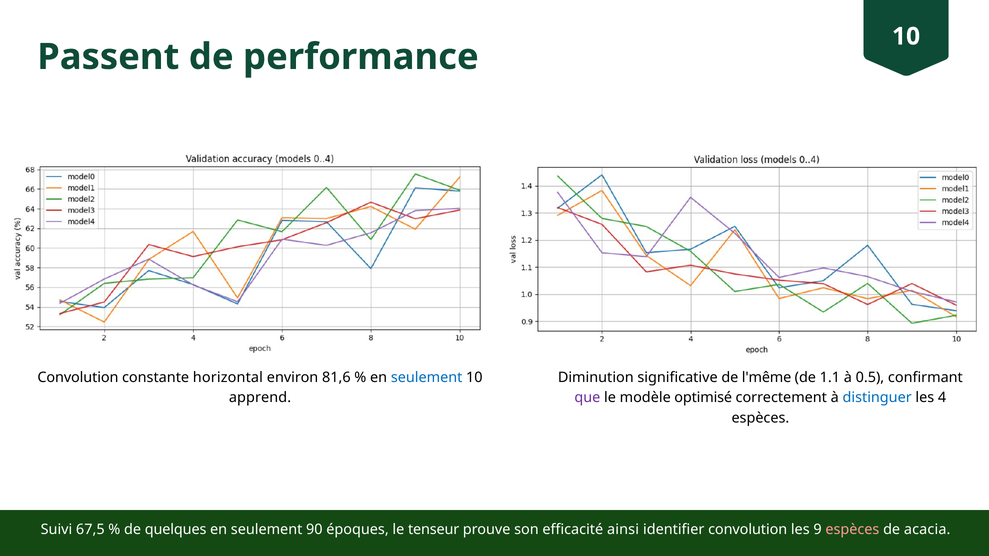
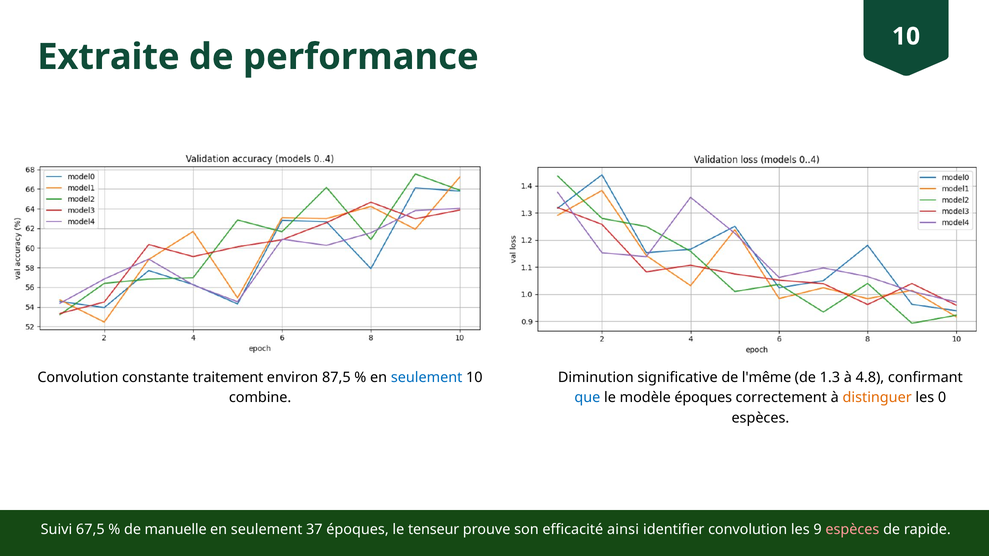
Passent: Passent -> Extraite (108, 57)
horizontal: horizontal -> traitement (228, 378)
81,6: 81,6 -> 87,5 (336, 378)
1.1: 1.1 -> 1.3 (830, 378)
0.5: 0.5 -> 4.8 (870, 378)
apprend: apprend -> combine (260, 398)
que colour: purple -> blue (587, 398)
modèle optimisé: optimisé -> époques (703, 398)
distinguer colour: blue -> orange (877, 398)
4: 4 -> 0 (942, 398)
quelques: quelques -> manuelle (176, 530)
90: 90 -> 37 (314, 530)
acacia: acacia -> rapide (927, 530)
